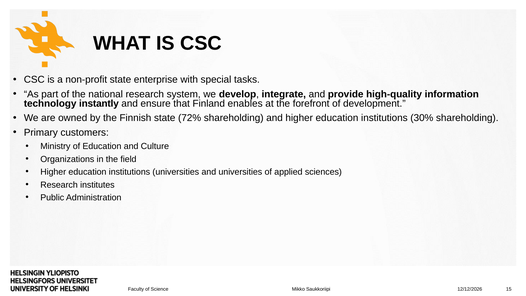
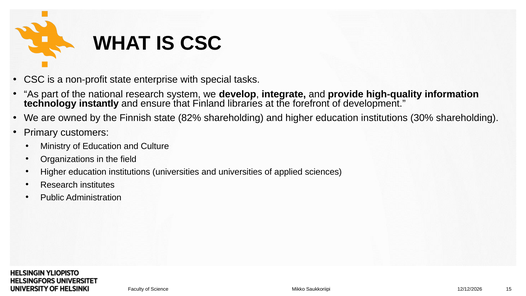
enables: enables -> libraries (245, 104)
72%: 72% -> 82% (190, 118)
